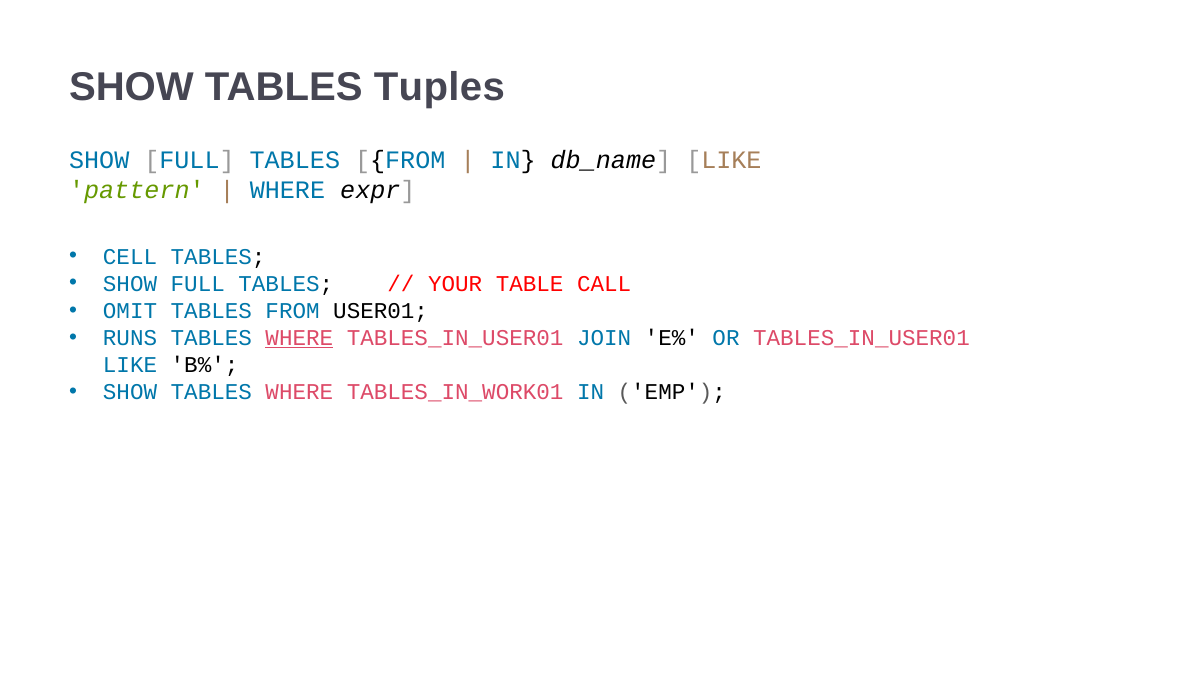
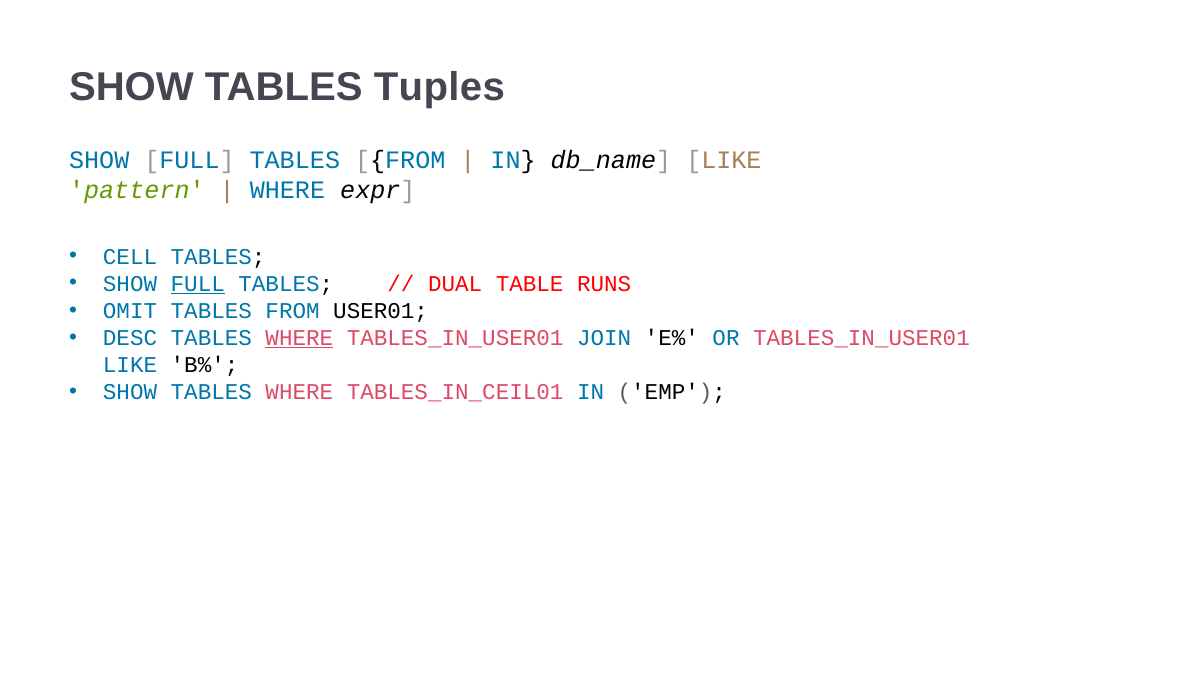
FULL underline: none -> present (198, 284)
YOUR: YOUR -> DUAL (455, 284)
CALL: CALL -> RUNS (604, 284)
RUNS: RUNS -> DESC (130, 338)
TABLES_IN_WORK01: TABLES_IN_WORK01 -> TABLES_IN_CEIL01 (455, 392)
